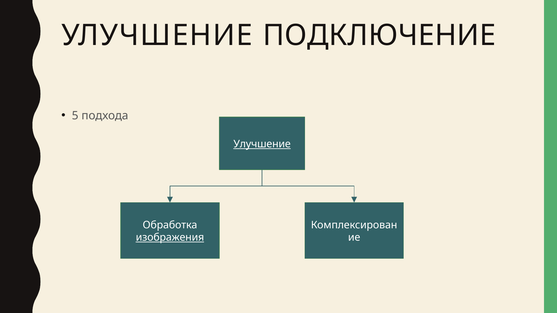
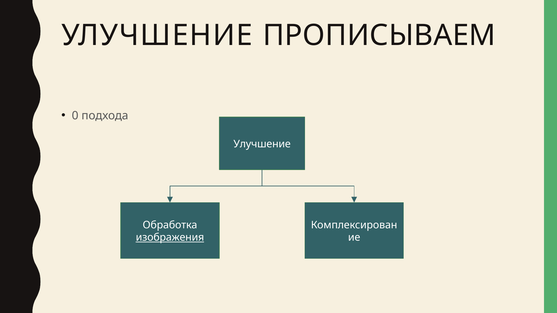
ПОДКЛЮЧЕНИЕ: ПОДКЛЮЧЕНИЕ -> ПРОПИСЫВАЕМ (379, 35)
5: 5 -> 0 (75, 116)
Улучшение underline: present -> none (262, 144)
